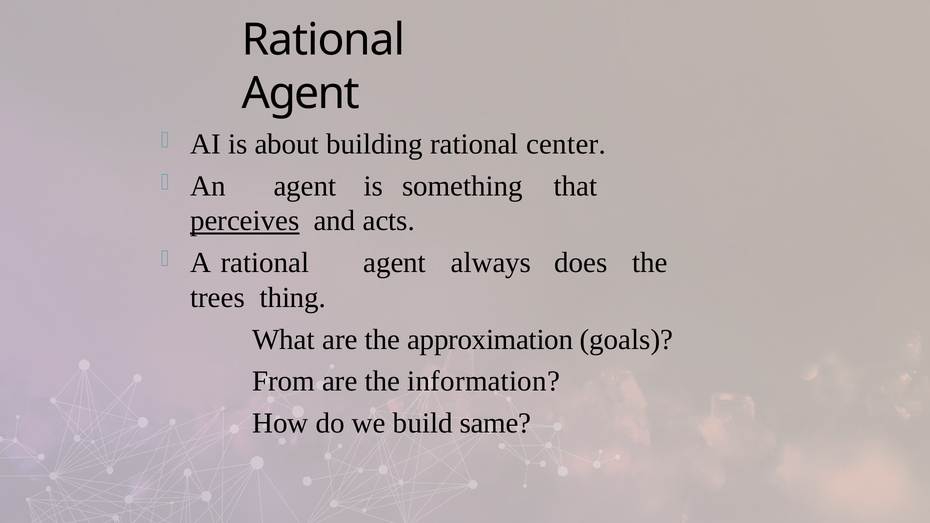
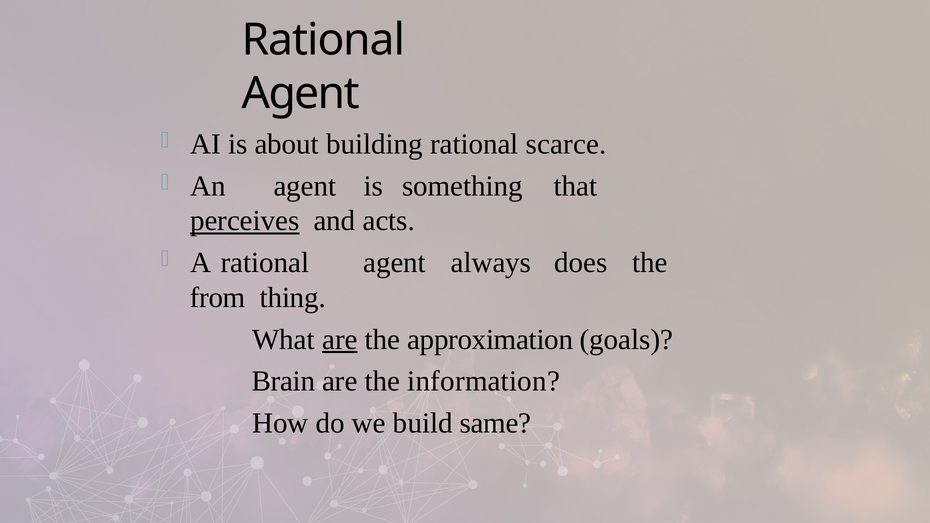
center: center -> scarce (566, 144)
trees: trees -> from (218, 298)
are underline: none -> present (340, 340)
From: From -> Brain (284, 381)
